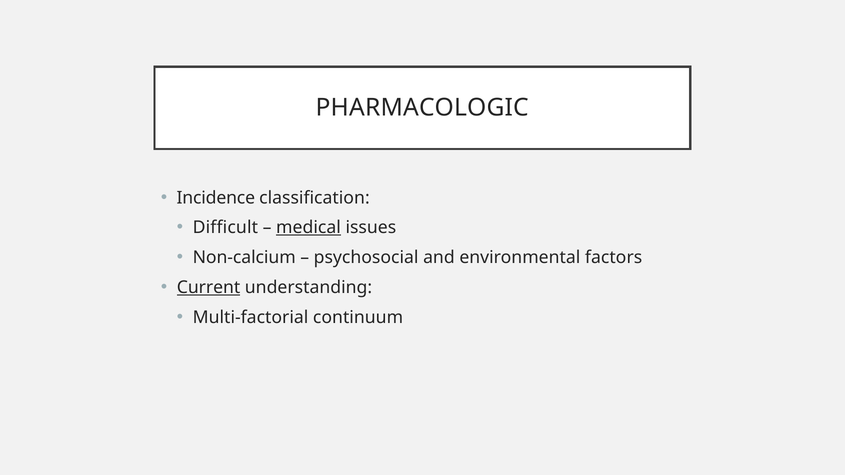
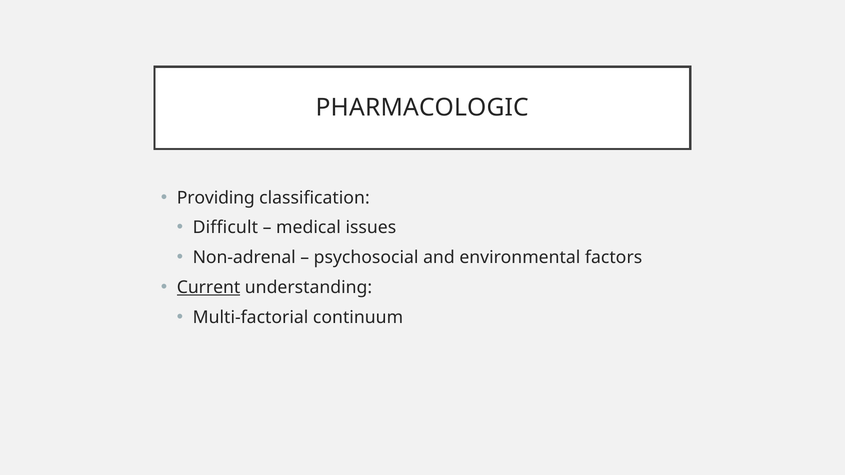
Incidence: Incidence -> Providing (216, 198)
medical underline: present -> none (308, 228)
Non-calcium: Non-calcium -> Non-adrenal (244, 258)
